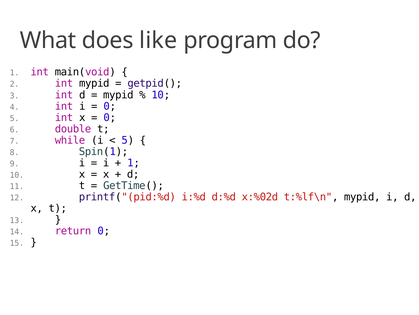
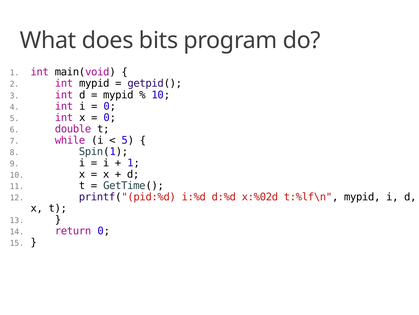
like: like -> bits (159, 40)
